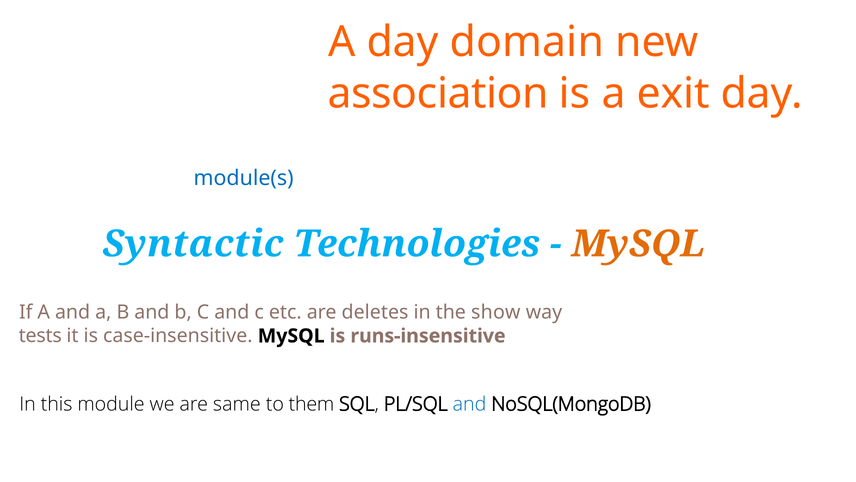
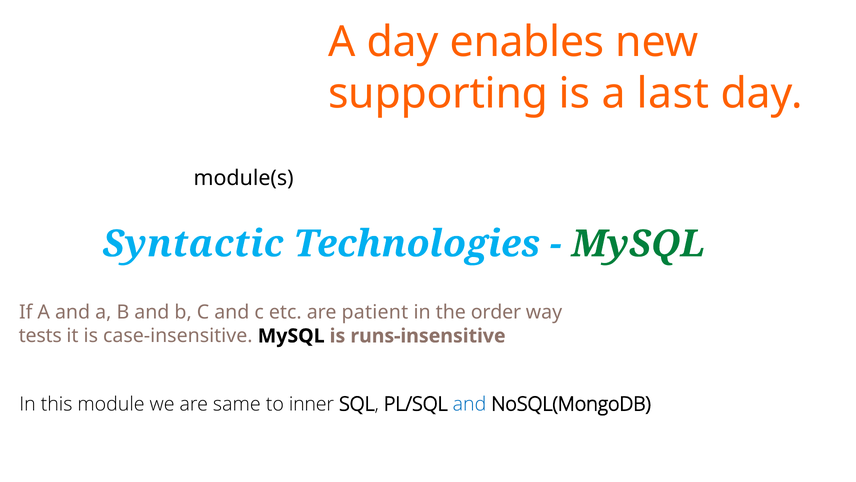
domain: domain -> enables (527, 42)
association: association -> supporting (438, 93)
exit: exit -> last (673, 93)
module(s colour: blue -> black (244, 178)
MySQL colour: orange -> green (638, 244)
deletes: deletes -> patient (375, 312)
show: show -> order (496, 312)
them: them -> inner (311, 404)
